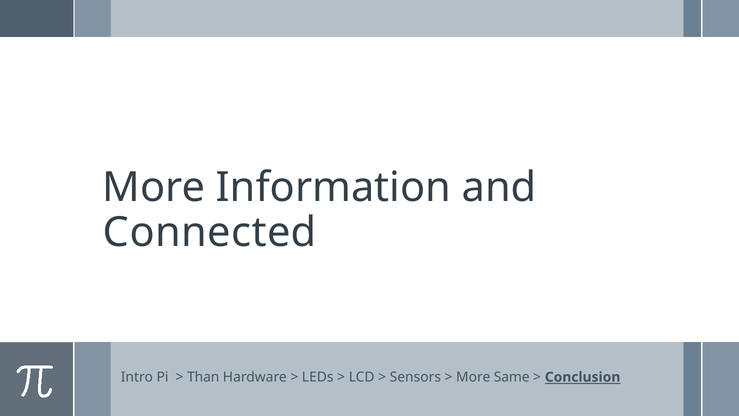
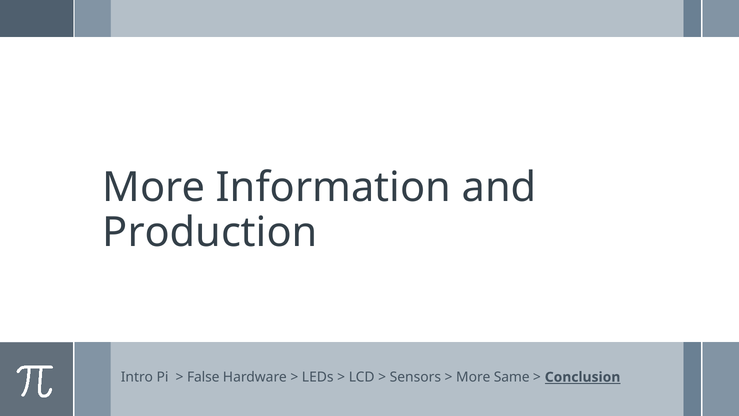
Connected: Connected -> Production (210, 232)
Than: Than -> False (203, 377)
